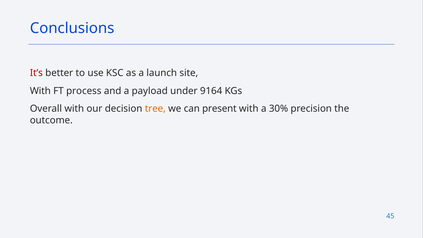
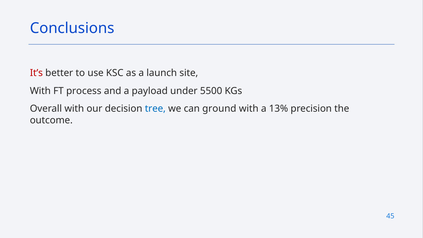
9164: 9164 -> 5500 (211, 91)
tree colour: orange -> blue (155, 109)
present: present -> ground (219, 109)
30%: 30% -> 13% (278, 109)
